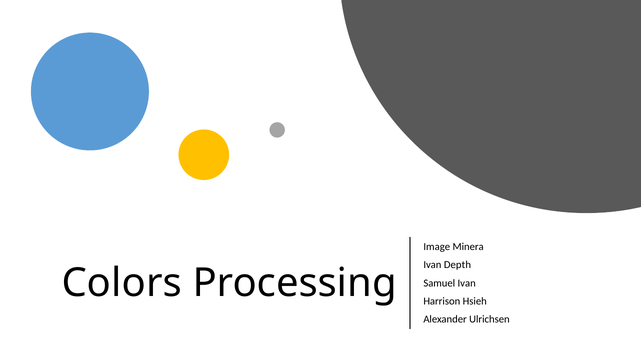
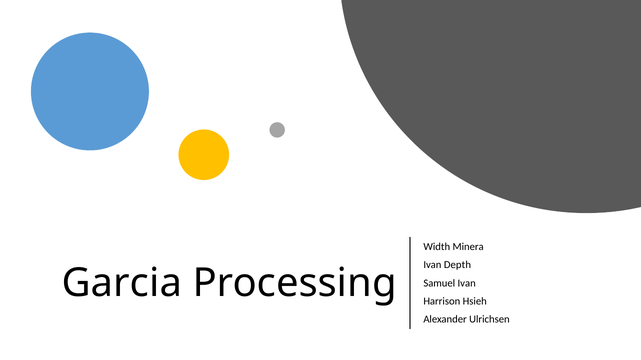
Image: Image -> Width (437, 247)
Colors: Colors -> Garcia (122, 283)
